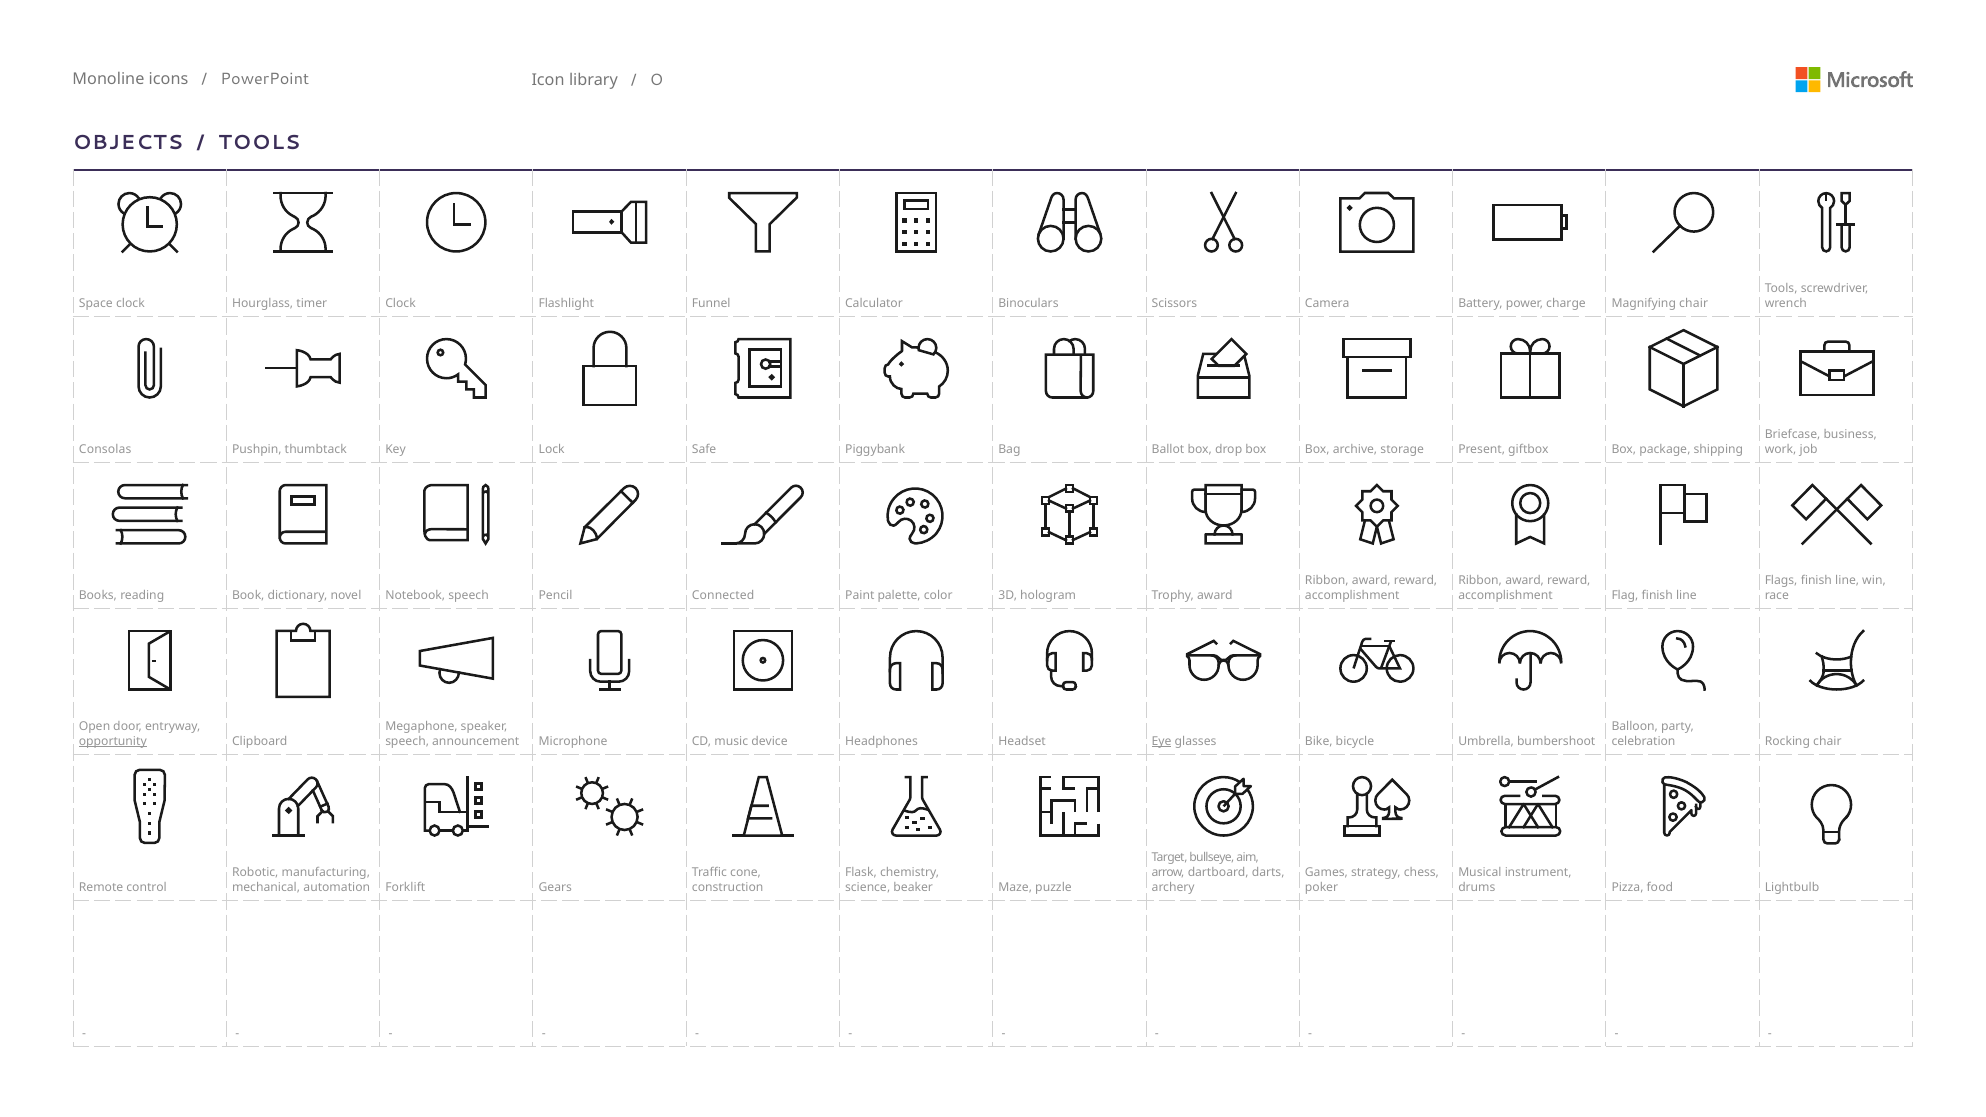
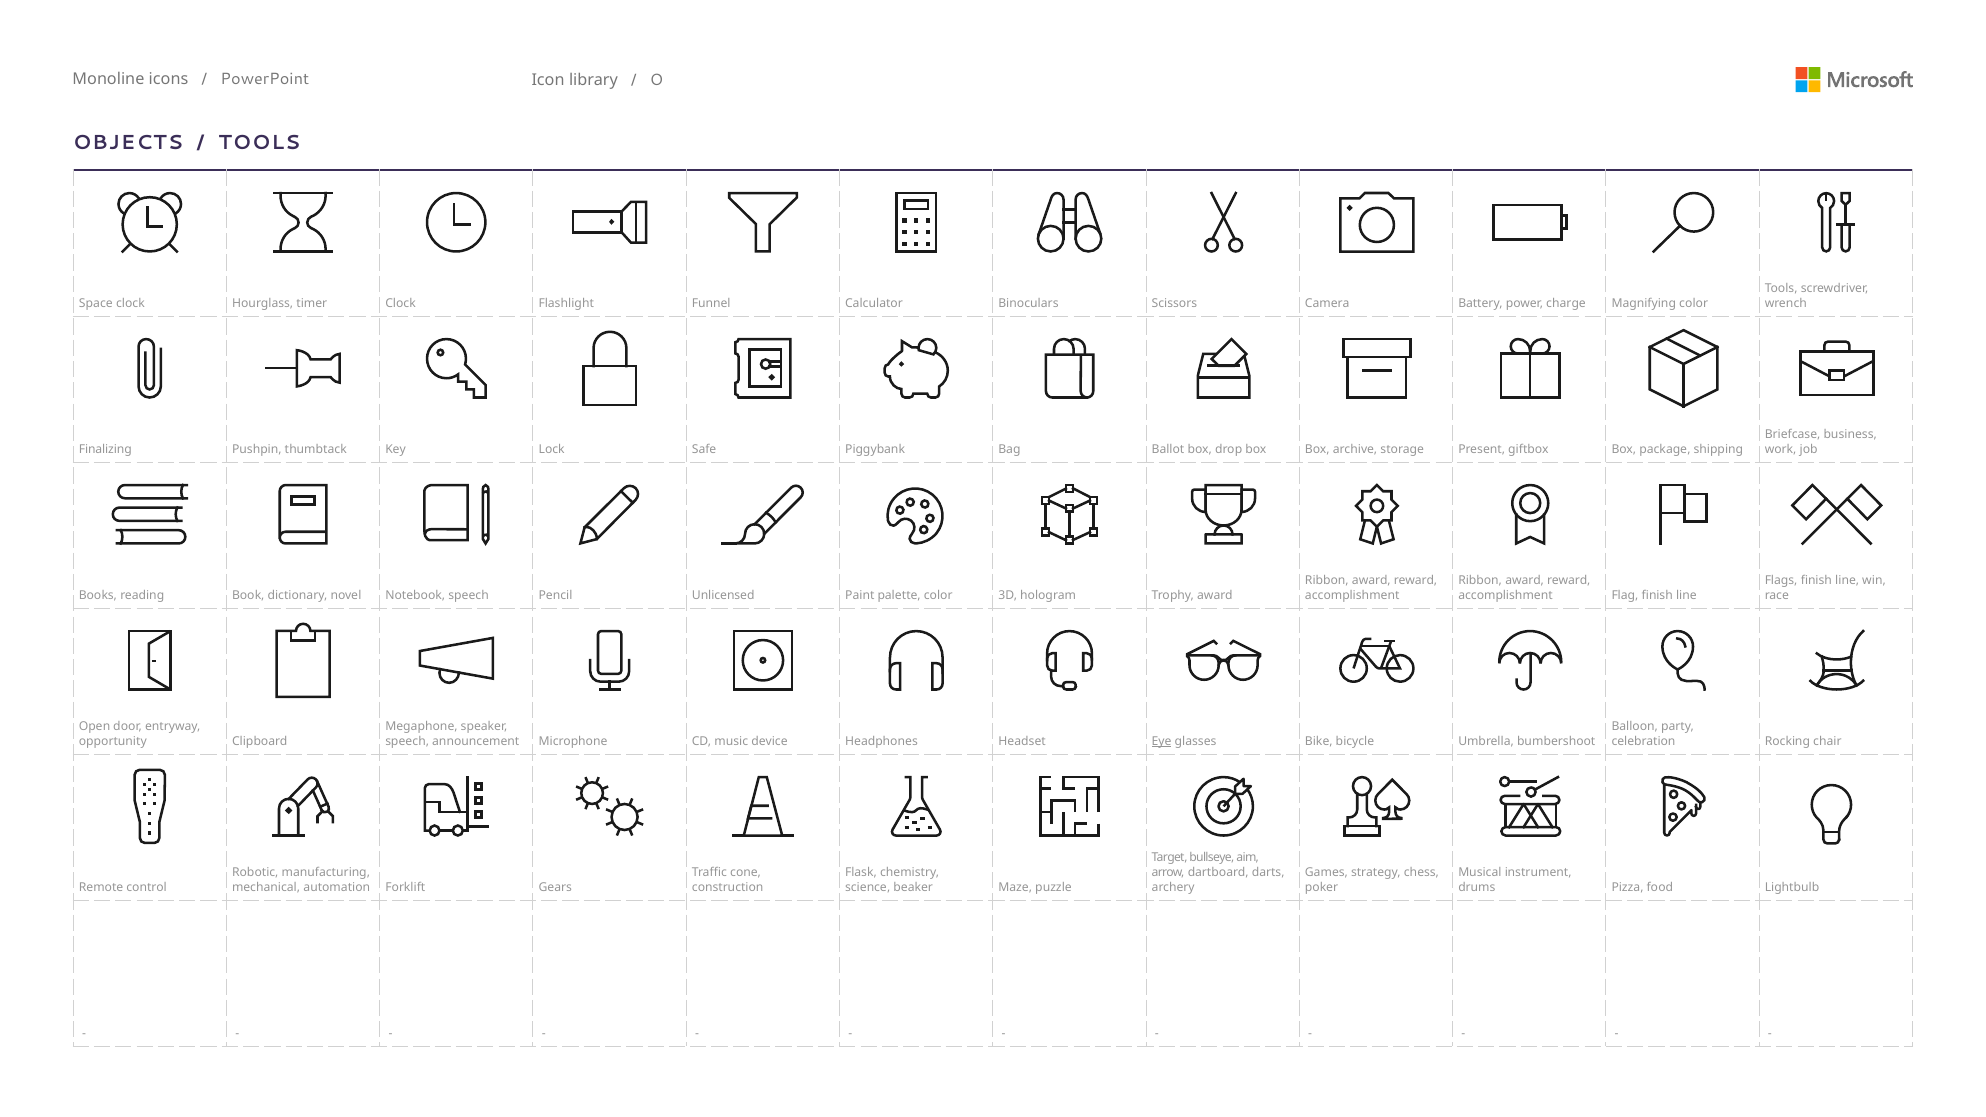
Magnifying chair: chair -> color (1694, 303)
Consolas: Consolas -> Finalizing (105, 449)
Connected: Connected -> Unlicensed (723, 595)
opportunity underline: present -> none (113, 741)
